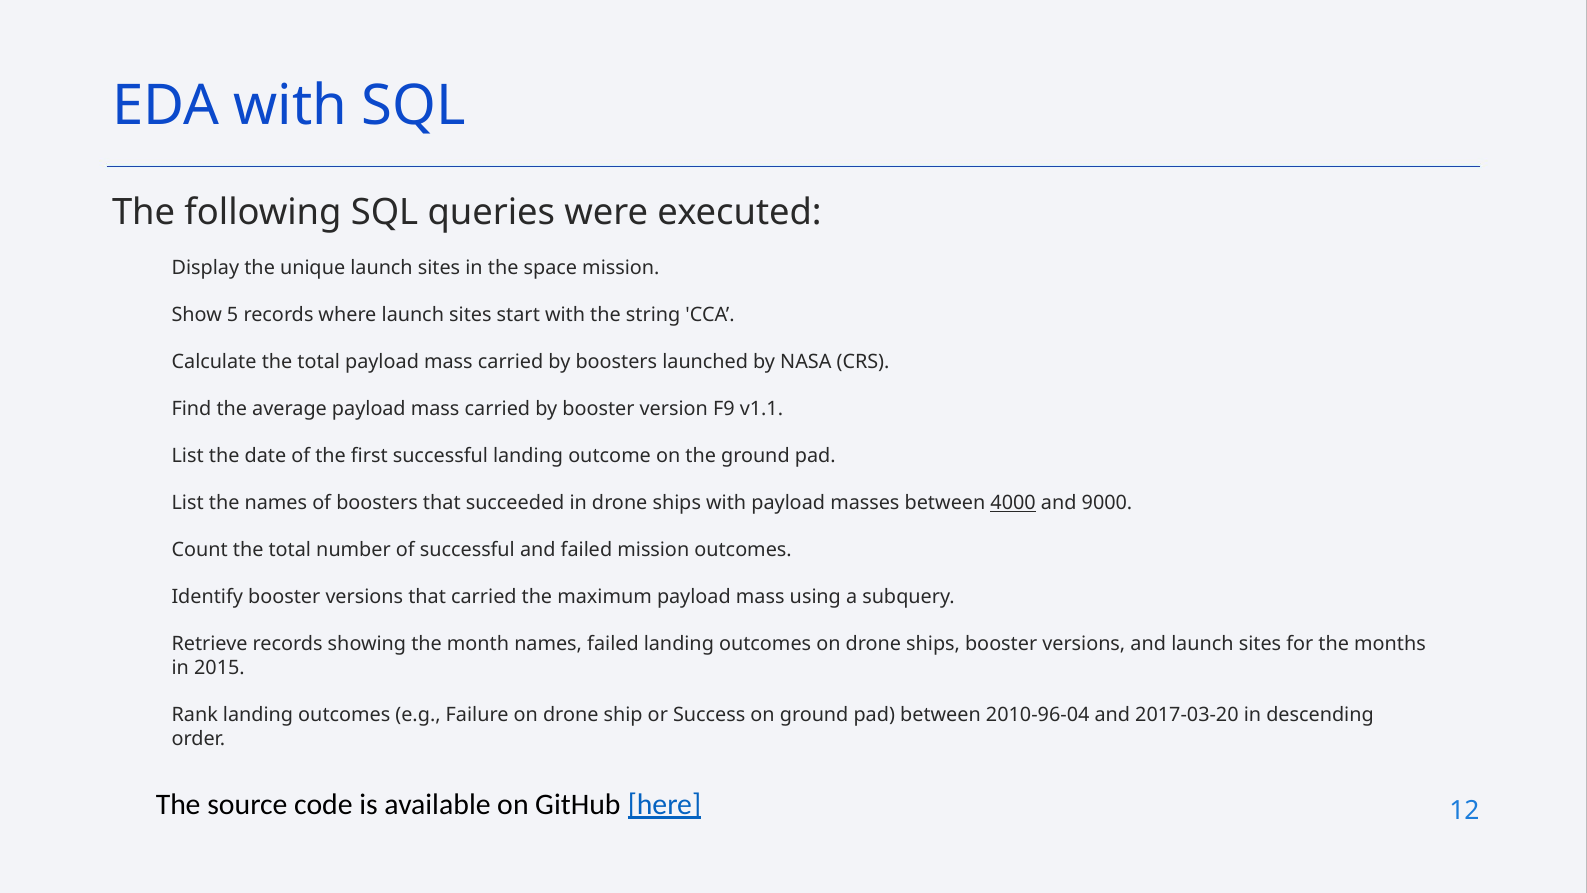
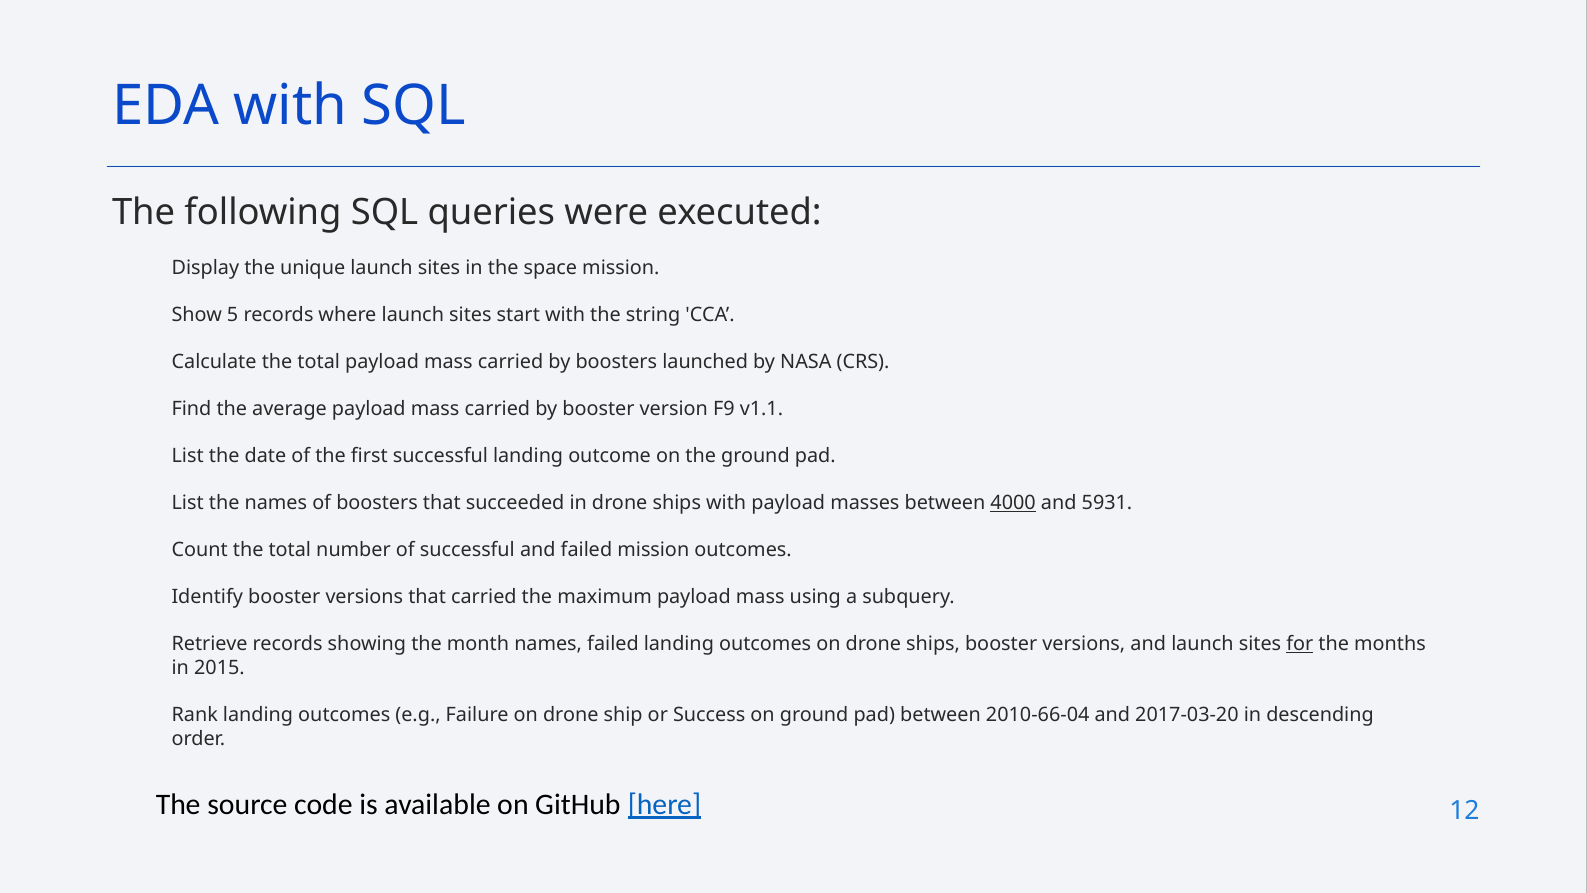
9000: 9000 -> 5931 (1107, 503)
for underline: none -> present (1300, 644)
2010-96-04: 2010-96-04 -> 2010-66-04 (1038, 715)
